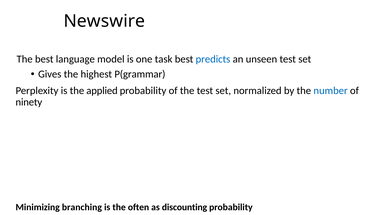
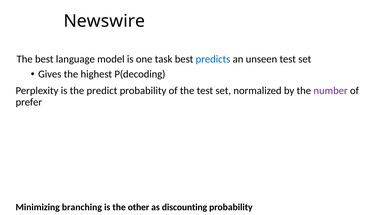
P(grammar: P(grammar -> P(decoding (140, 74)
applied: applied -> predict (102, 91)
number colour: blue -> purple (331, 91)
ninety: ninety -> prefer (29, 102)
often: often -> other (139, 208)
